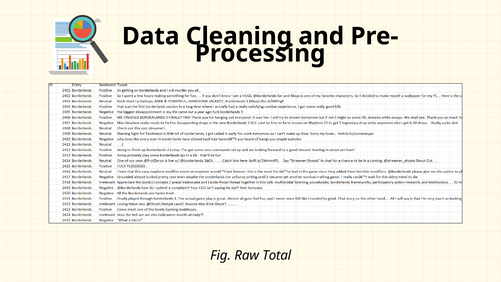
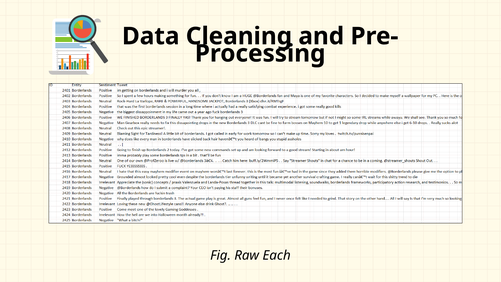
Total: Total -> Each (277, 255)
